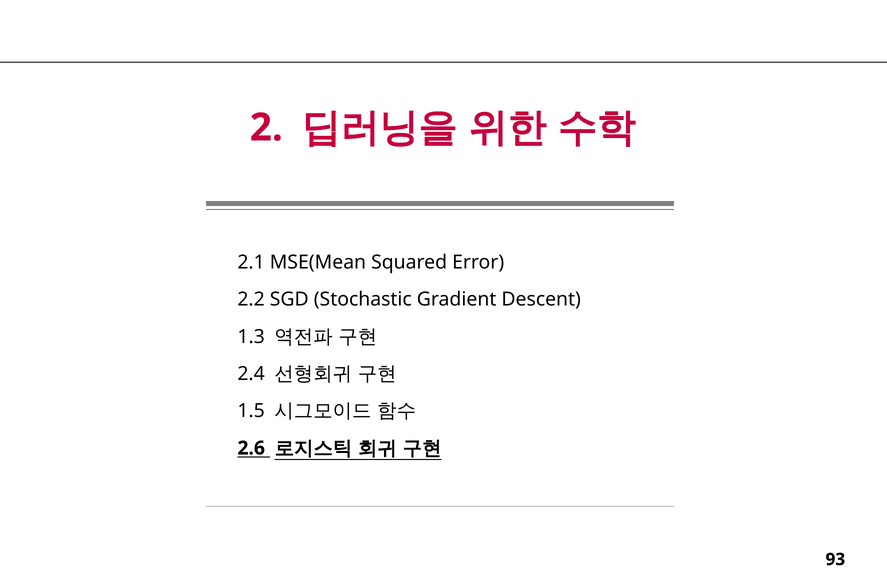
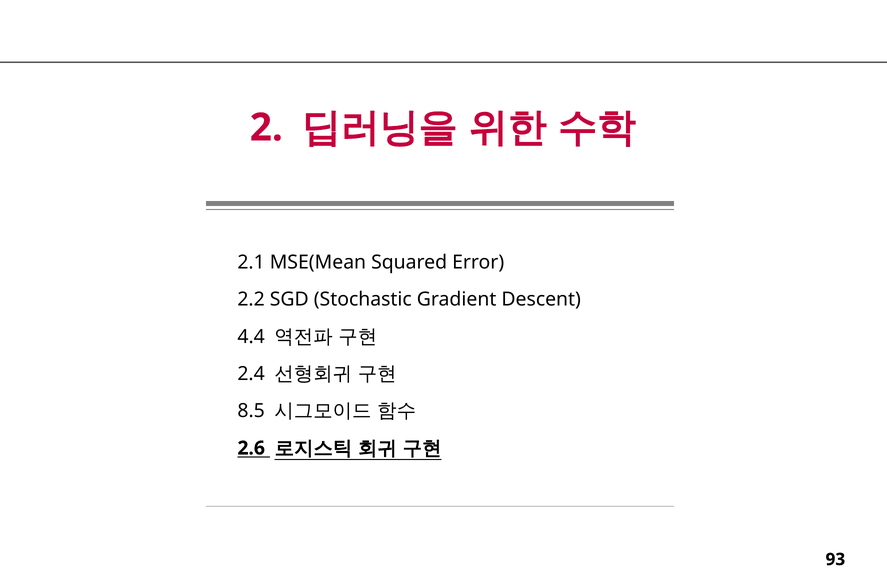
1.3: 1.3 -> 4.4 (251, 336)
1.5: 1.5 -> 8.5 (251, 411)
